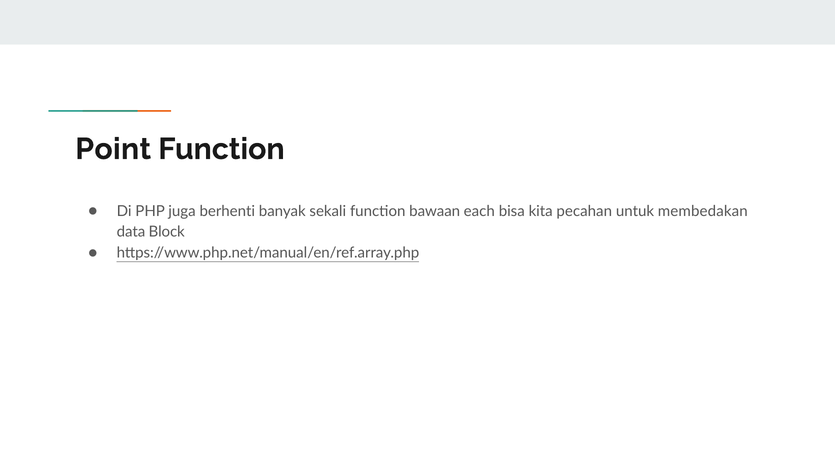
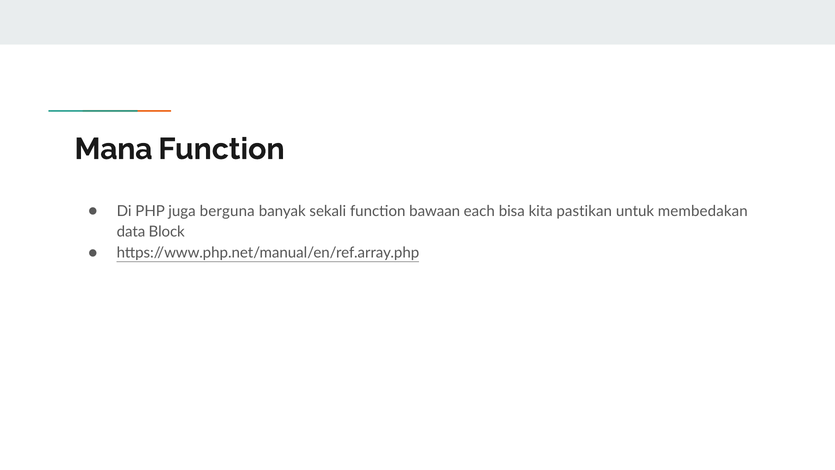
Point: Point -> Mana (113, 149)
berhenti: berhenti -> berguna (227, 211)
pecahan: pecahan -> pastikan (584, 211)
